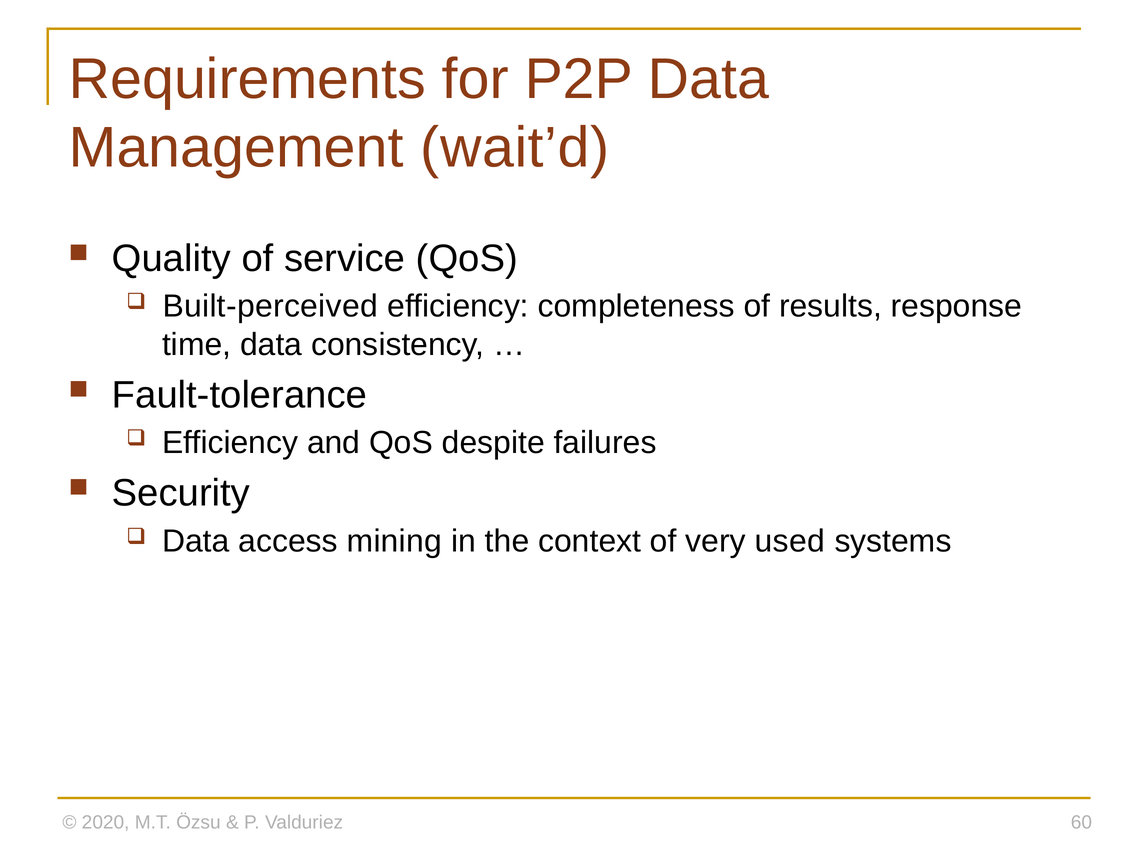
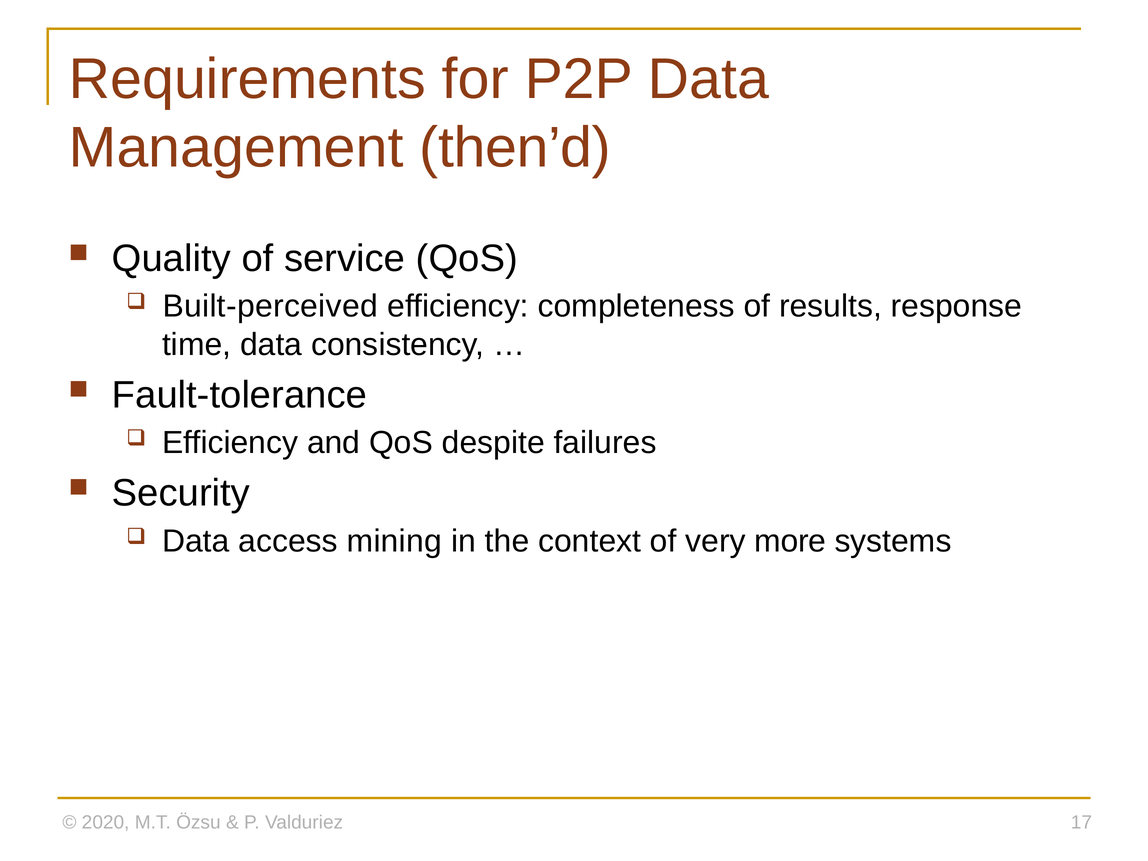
wait’d: wait’d -> then’d (515, 148)
used: used -> more (790, 541)
60: 60 -> 17 (1081, 822)
